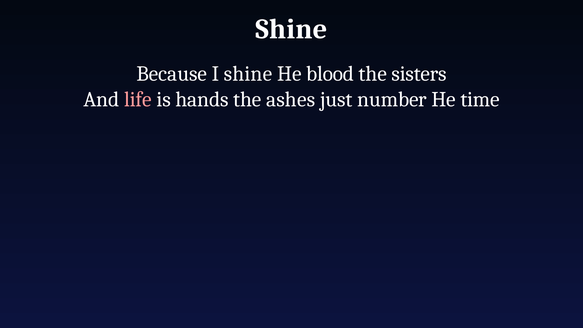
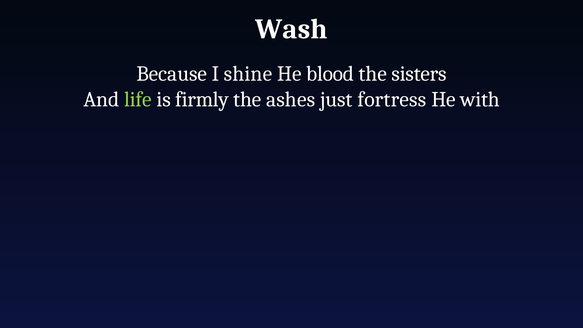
Shine: Shine -> Wash (291, 29)
life colour: pink -> light green (138, 99)
hands: hands -> firmly (202, 99)
number: number -> fortress (392, 99)
time: time -> with (480, 99)
